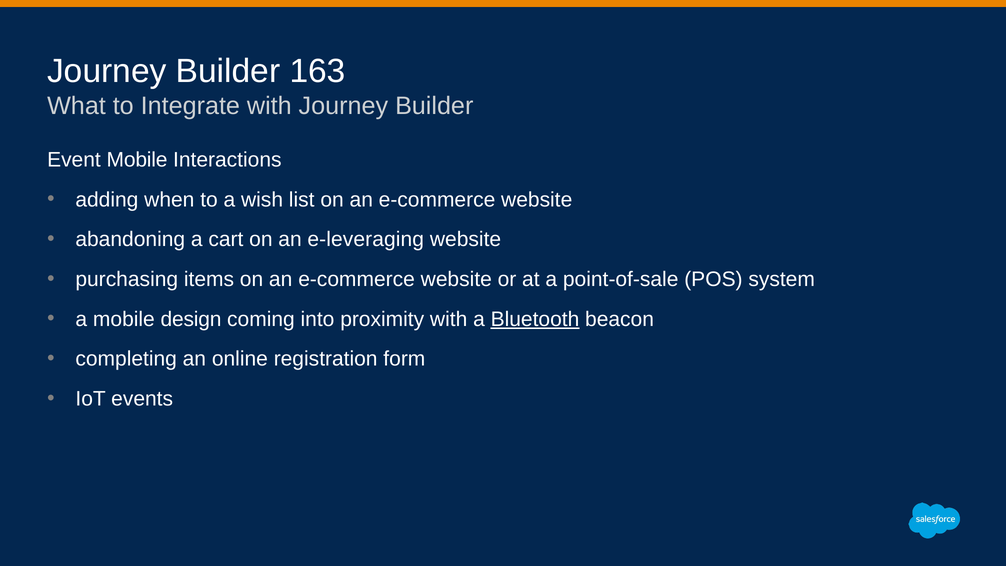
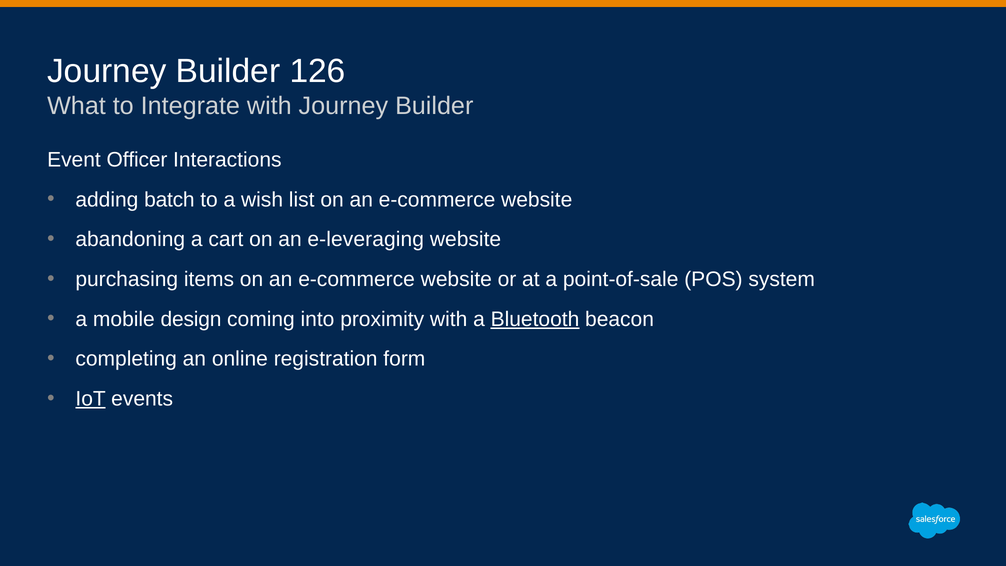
163: 163 -> 126 (318, 71)
Event Mobile: Mobile -> Officer (137, 160)
when: when -> batch (169, 200)
IoT underline: none -> present (91, 399)
